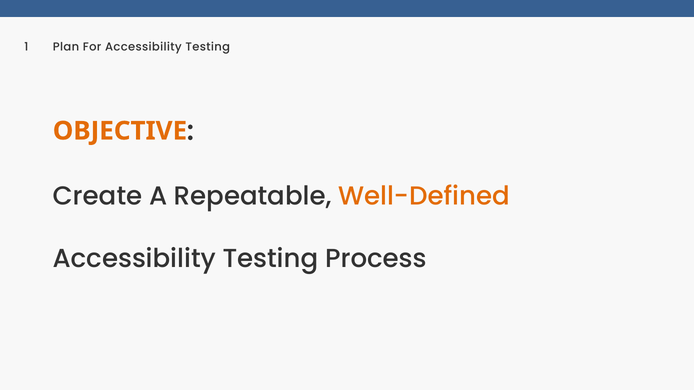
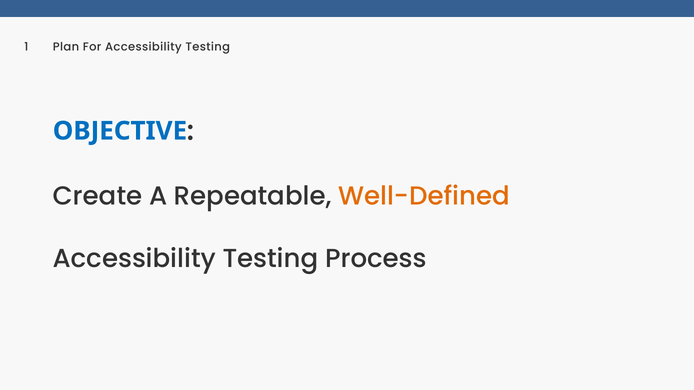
OBJECTIVE colour: orange -> blue (120, 131)
